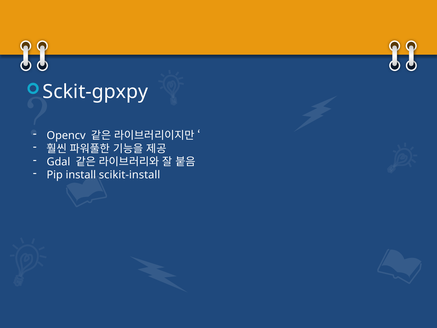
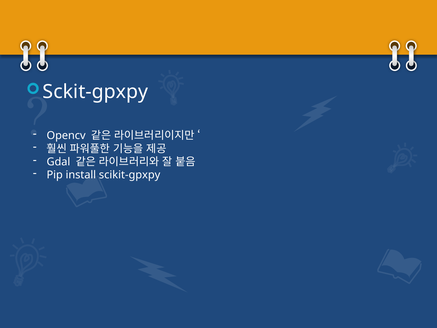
scikit-install: scikit-install -> scikit-gpxpy (130, 175)
